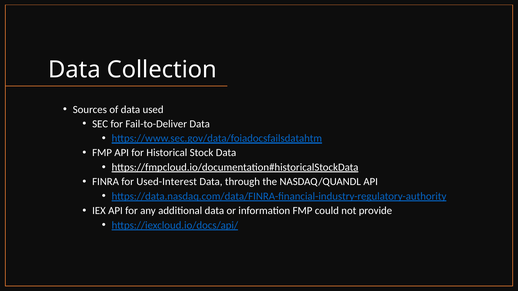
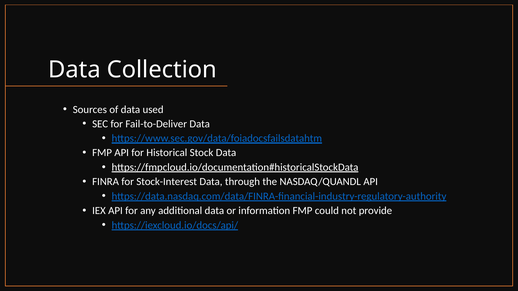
Used-Interest: Used-Interest -> Stock-Interest (167, 182)
